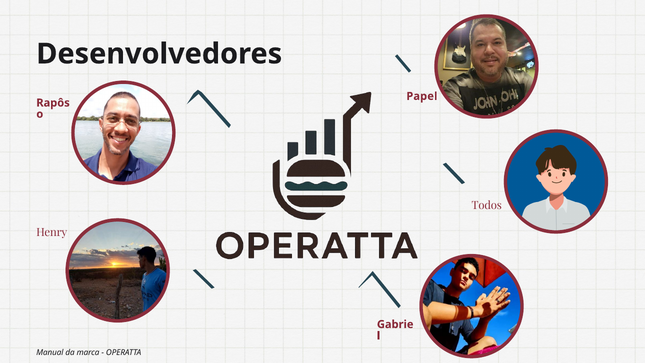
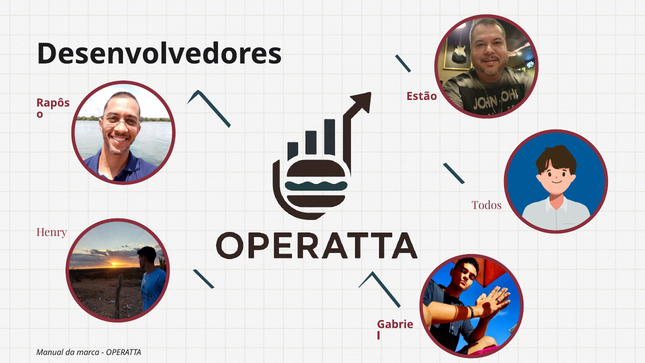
Papel: Papel -> Estão (422, 96)
